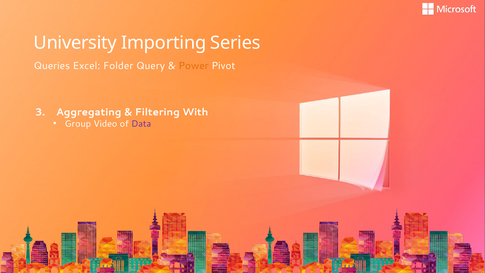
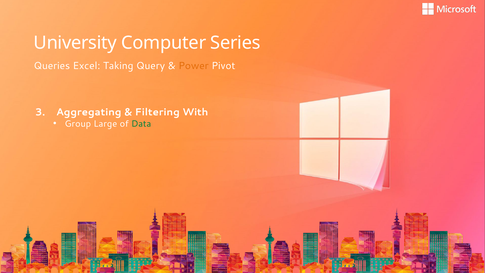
Importing: Importing -> Computer (164, 43)
Folder: Folder -> Taking (118, 66)
Video: Video -> Large (105, 124)
Data colour: purple -> green (141, 124)
